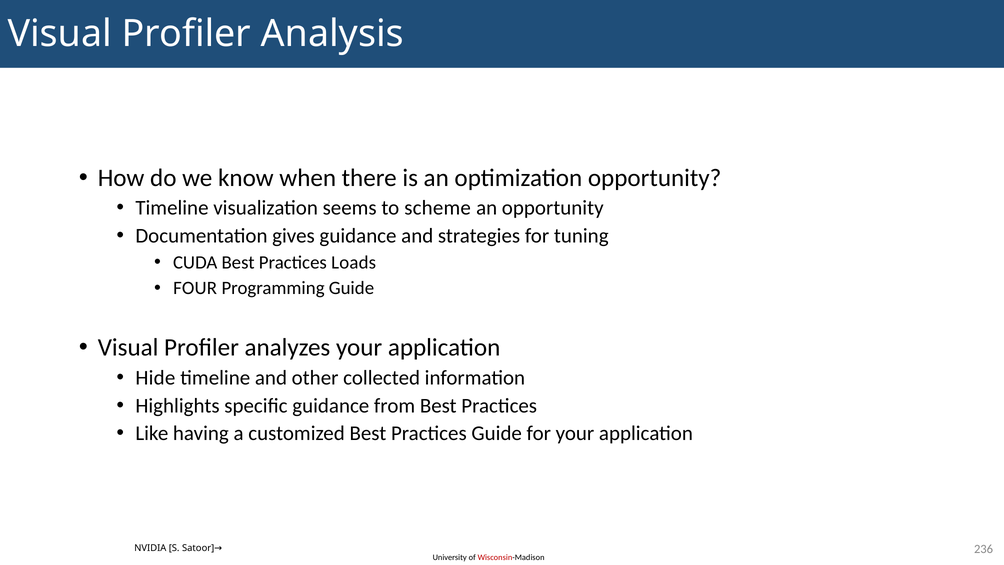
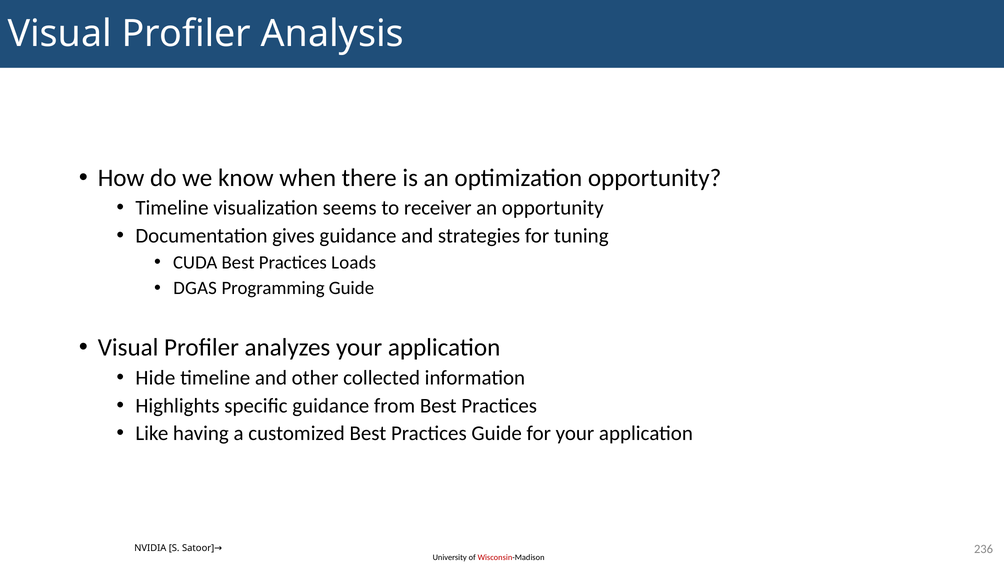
scheme: scheme -> receiver (438, 208)
FOUR: FOUR -> DGAS (195, 288)
